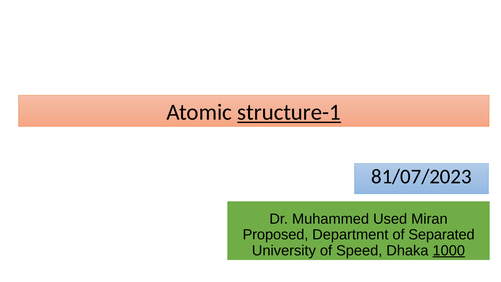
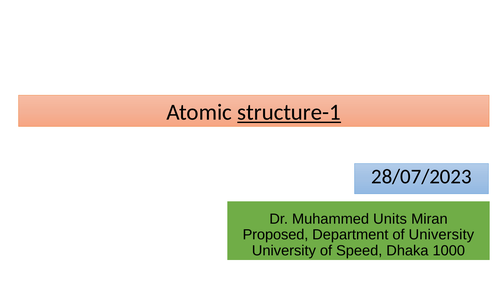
81/07/2023: 81/07/2023 -> 28/07/2023 (421, 176)
Used: Used -> Units (390, 219)
of Separated: Separated -> University (441, 235)
1000 underline: present -> none (449, 250)
